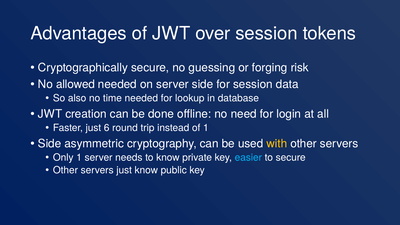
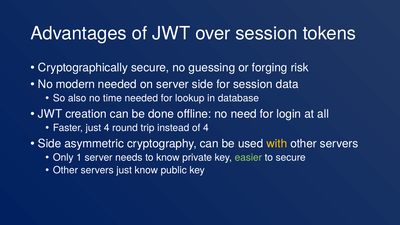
allowed: allowed -> modern (75, 84)
just 6: 6 -> 4 (107, 128)
of 1: 1 -> 4 (206, 128)
easier colour: light blue -> light green (248, 157)
